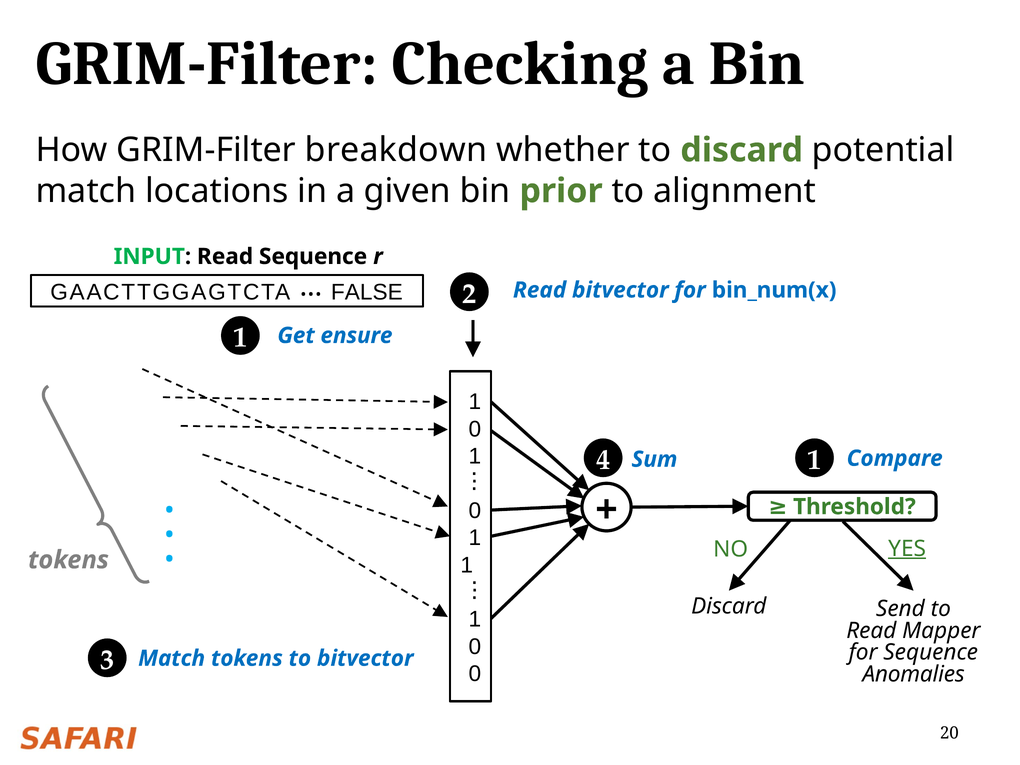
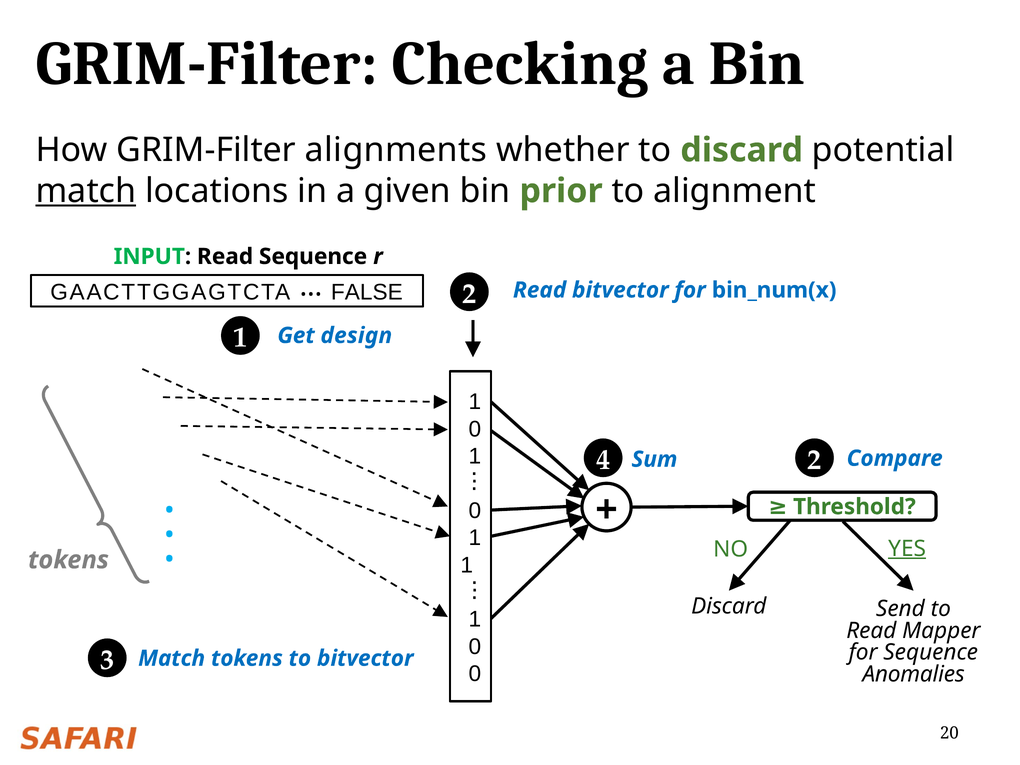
breakdown: breakdown -> alignments (396, 150)
match underline: none -> present (86, 191)
ensure: ensure -> design (356, 336)
4 1: 1 -> 2 (814, 460)
